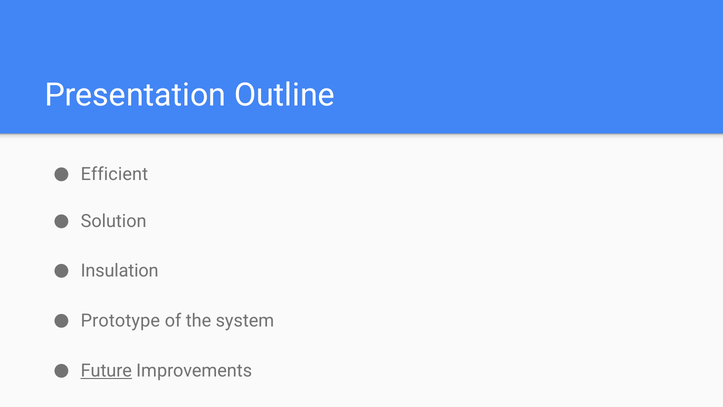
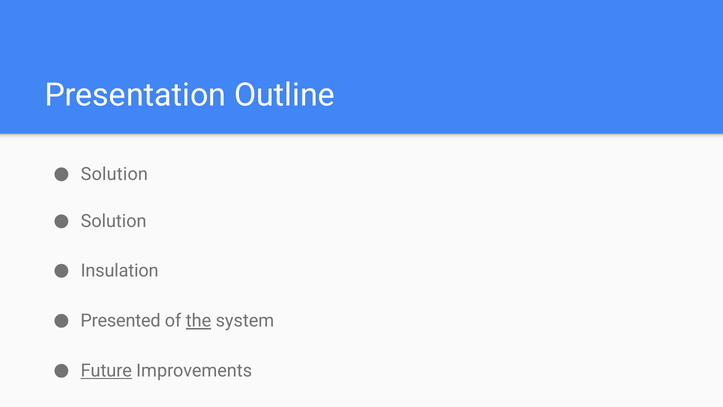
Efficient: Efficient -> Solution (114, 174)
Prototype: Prototype -> Presented (121, 321)
the underline: none -> present (199, 321)
